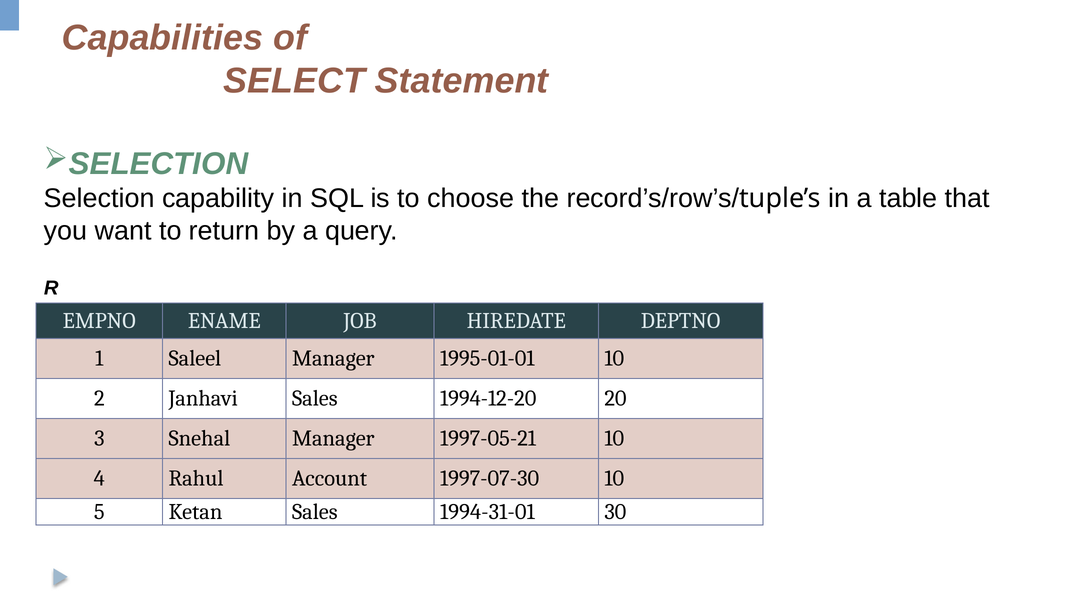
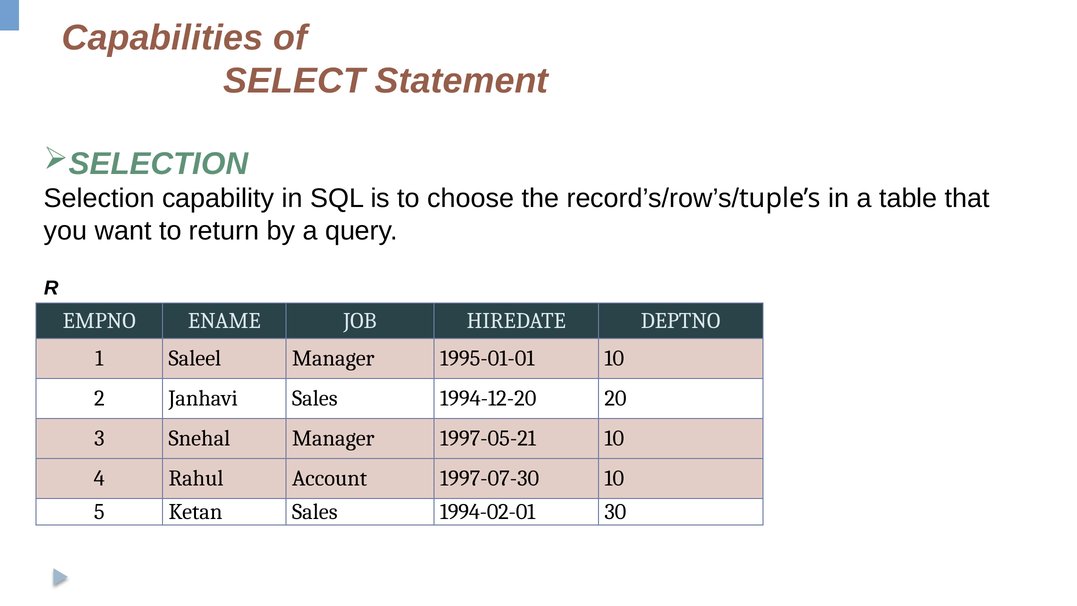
1994-31-01: 1994-31-01 -> 1994-02-01 (488, 512)
